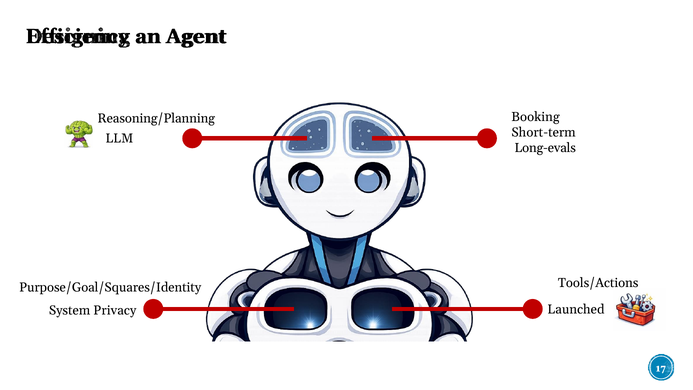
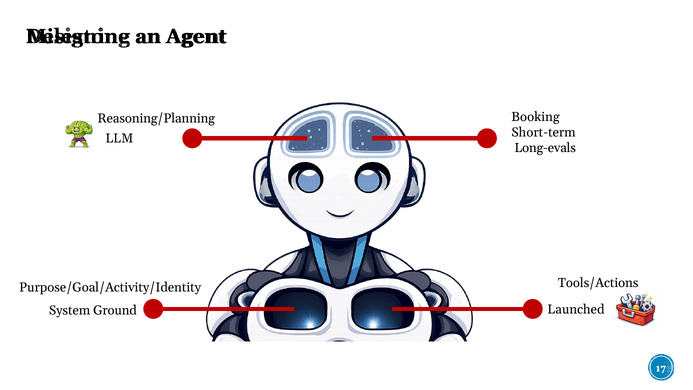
Efficiency: Efficiency -> Milestone (78, 36)
Purpose/Goal/Squares/Identity: Purpose/Goal/Squares/Identity -> Purpose/Goal/Activity/Identity (110, 288)
Privacy: Privacy -> Ground (115, 310)
